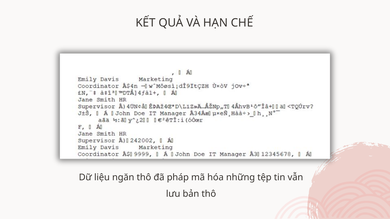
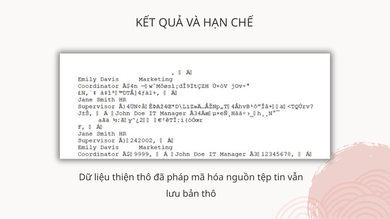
ngăn: ngăn -> thiện (123, 178)
những: những -> nguồn (240, 178)
